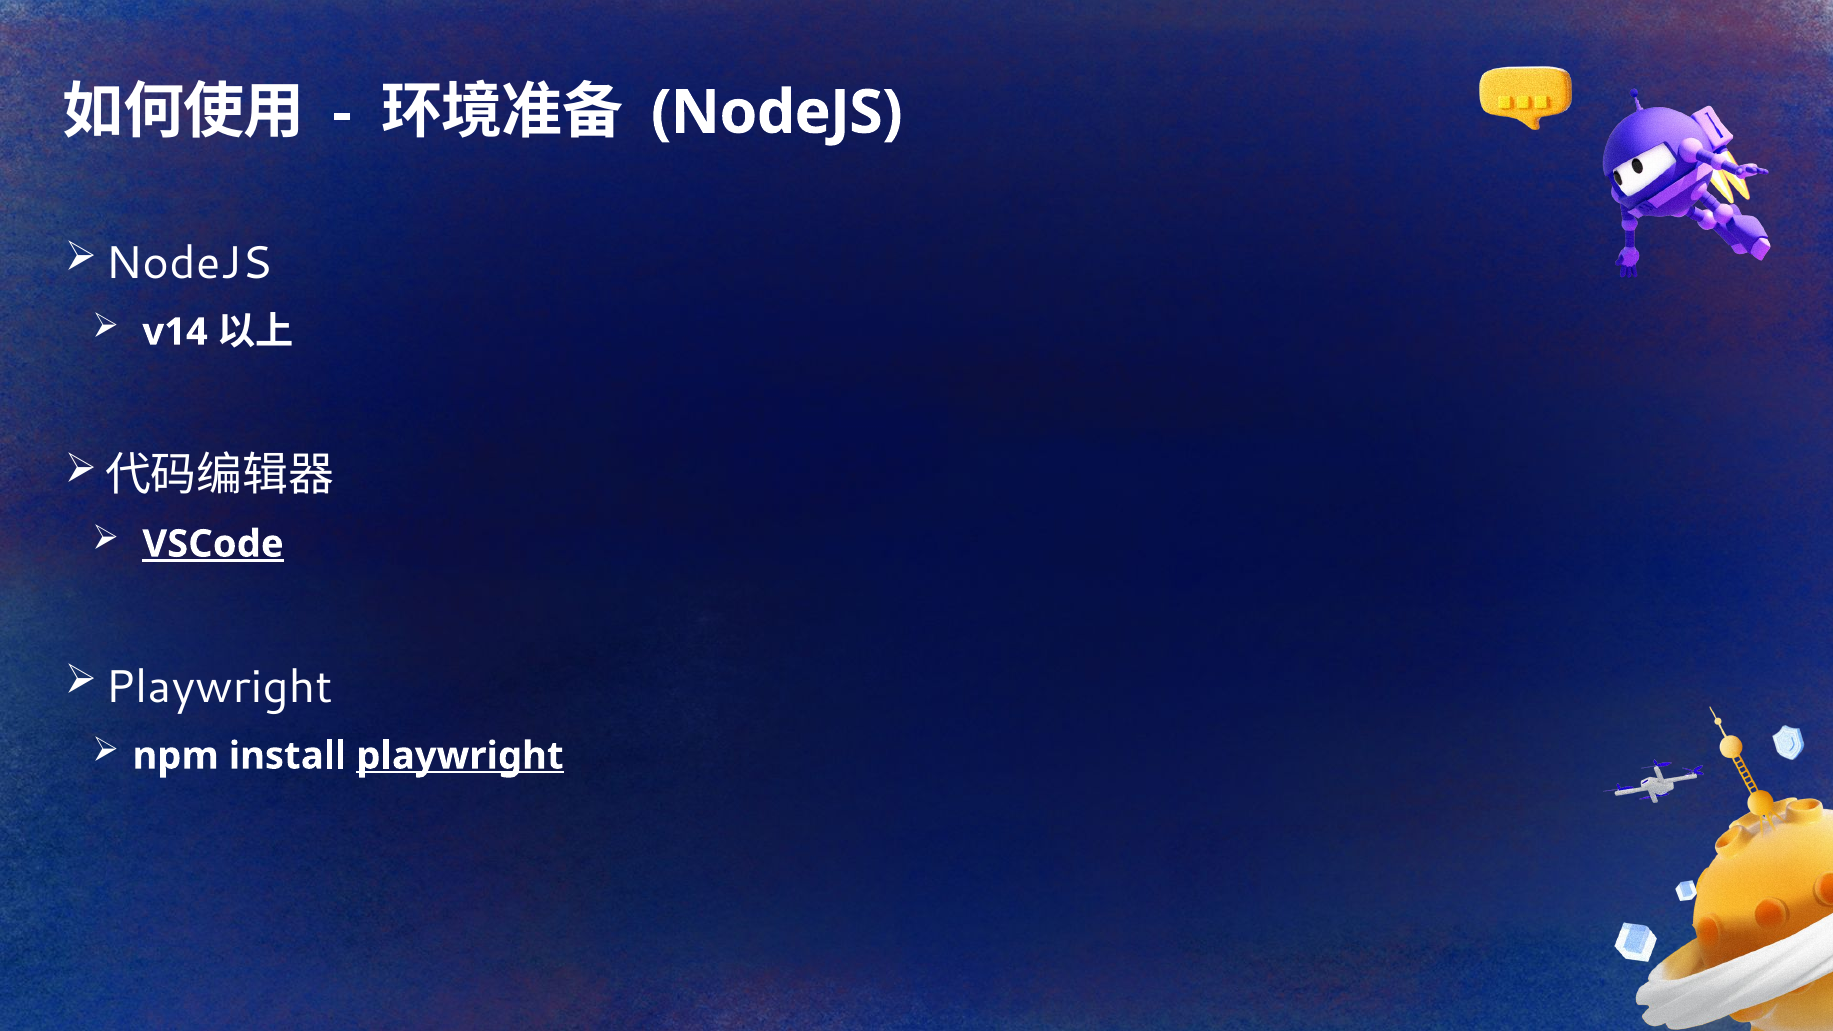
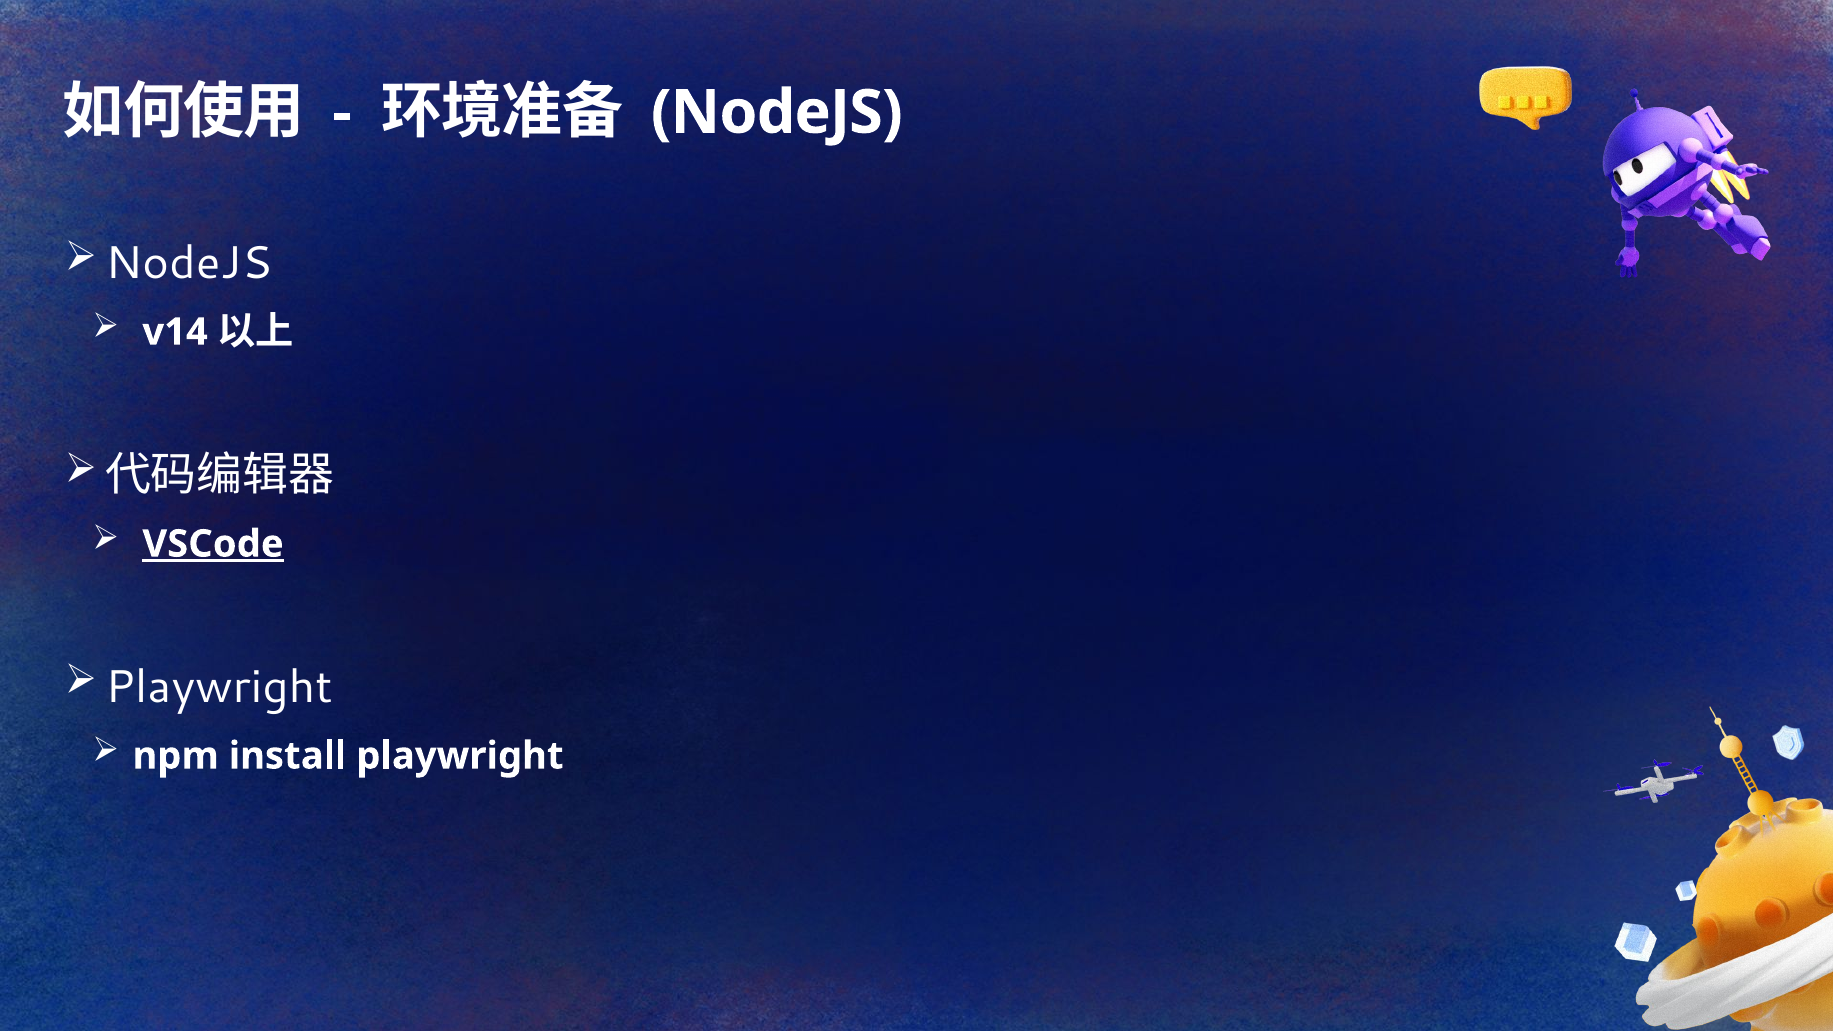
playwright underline: present -> none (460, 756)
